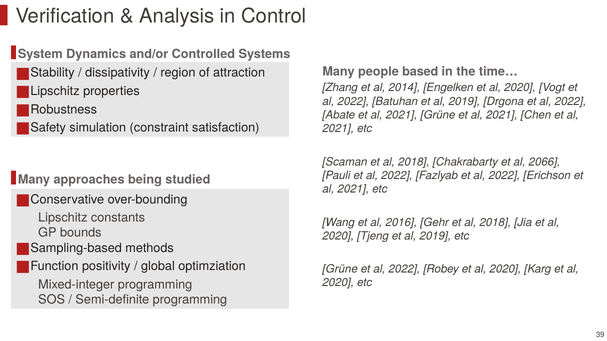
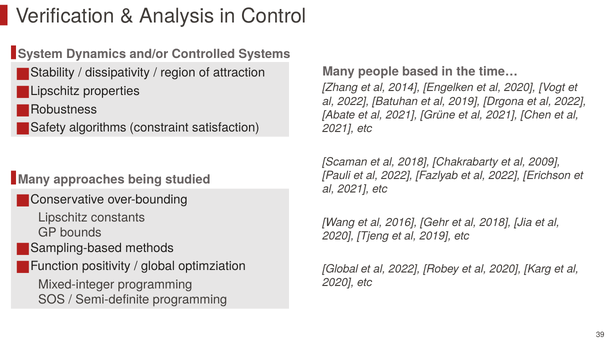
simulation: simulation -> algorithms (98, 128)
2066: 2066 -> 2009 (545, 162)
Grüne: Grüne -> Global (340, 269)
